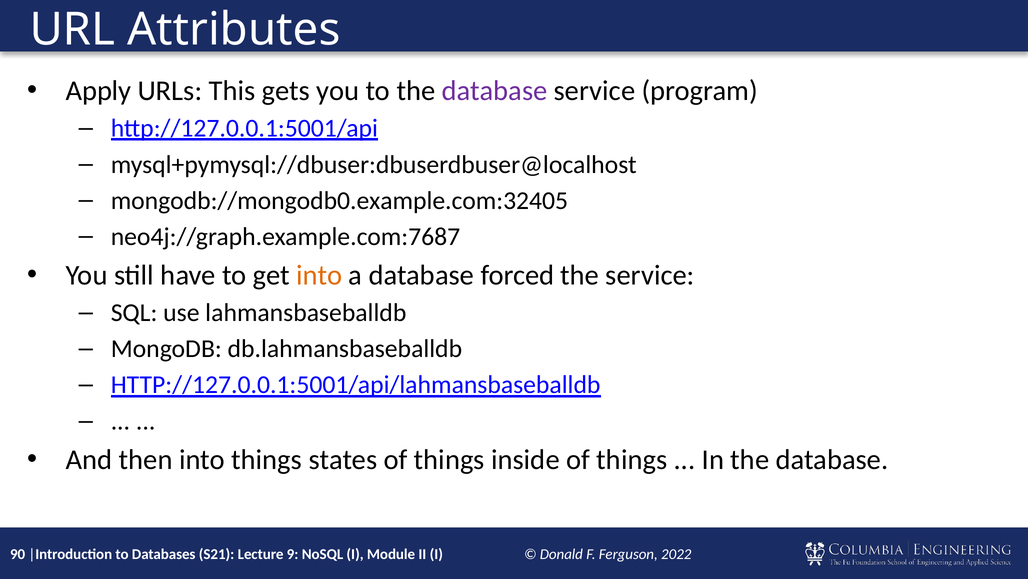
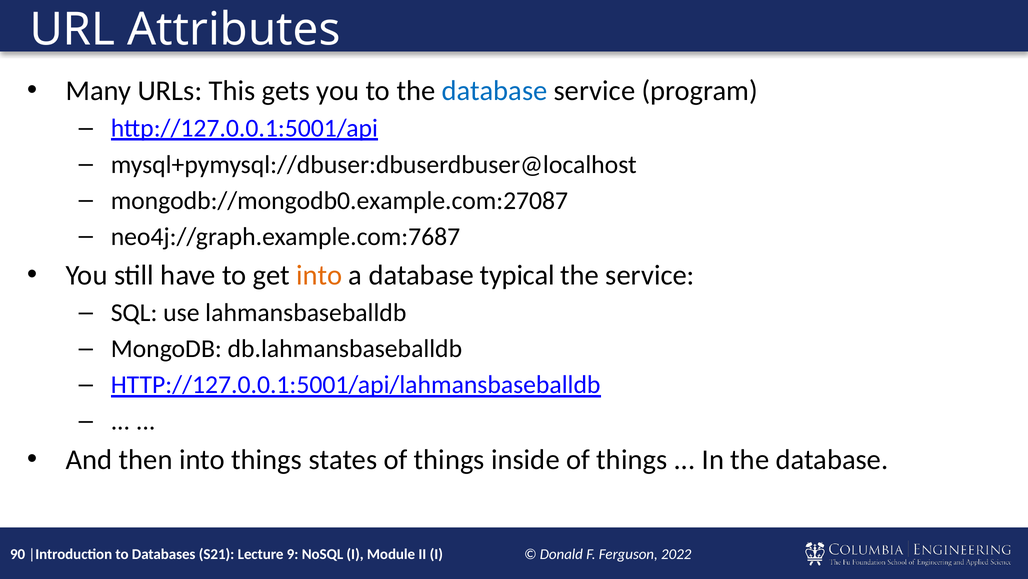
Apply: Apply -> Many (99, 91)
database colour: purple -> blue (495, 91)
mongodb://mongodb0.example.com:32405: mongodb://mongodb0.example.com:32405 -> mongodb://mongodb0.example.com:27087 (339, 201)
forced: forced -> typical (517, 275)
